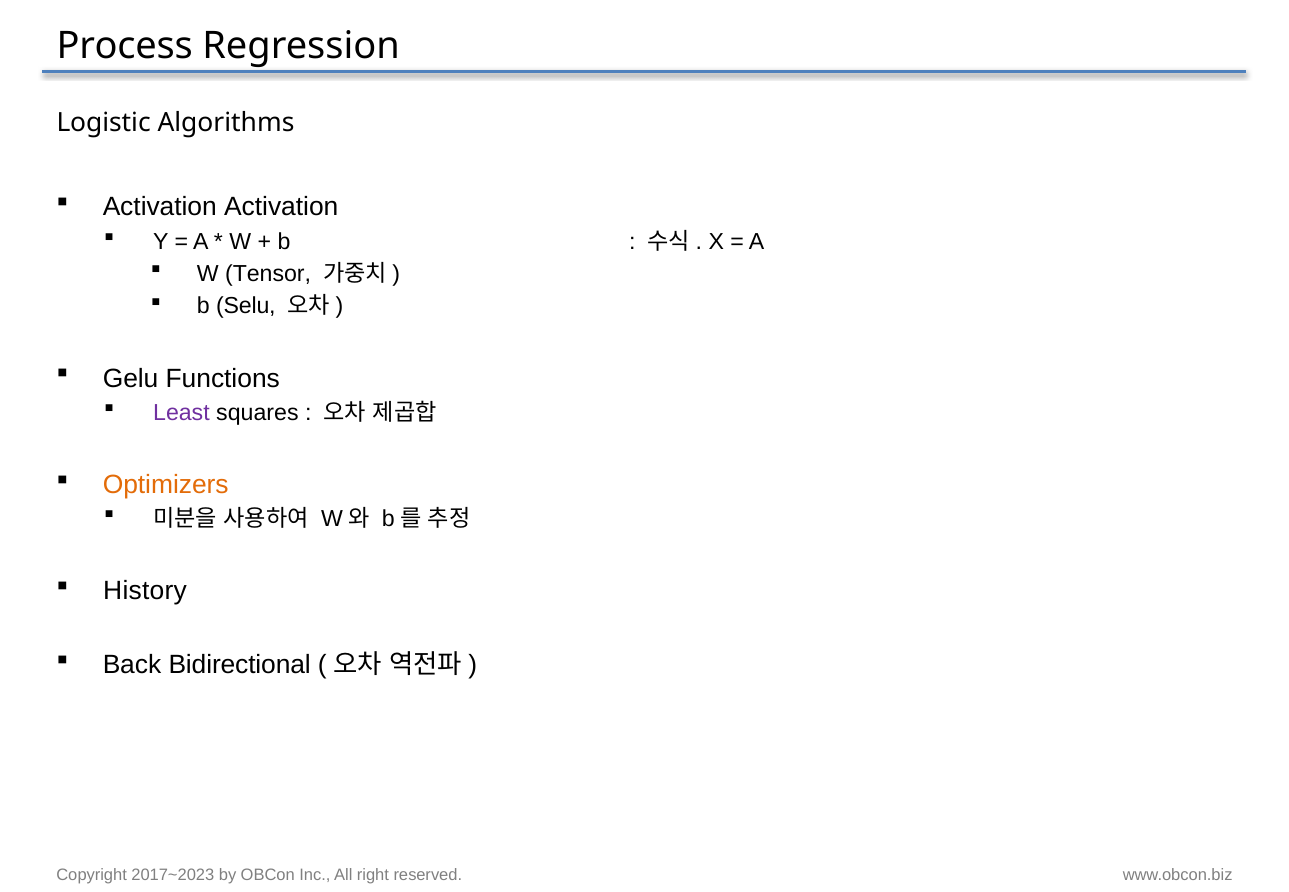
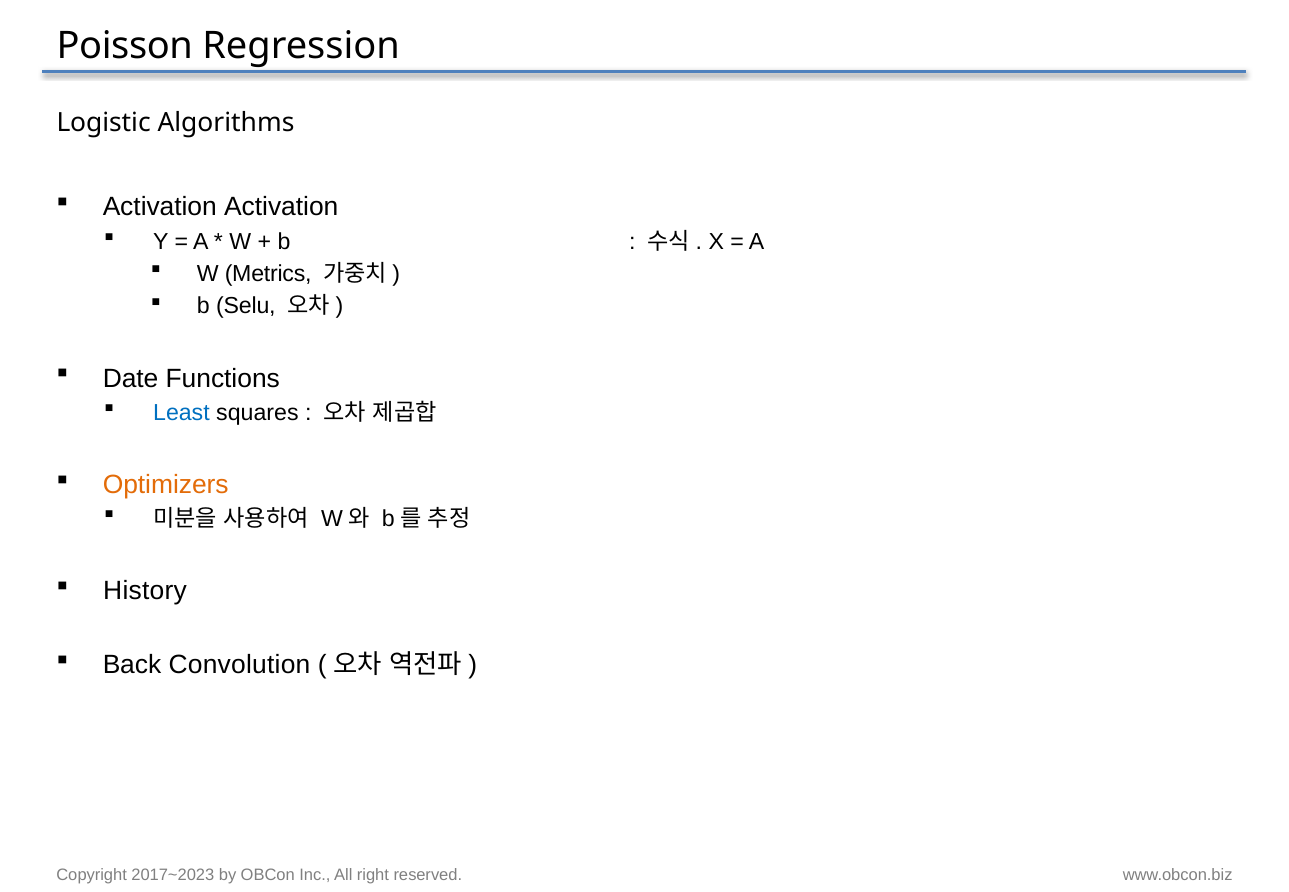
Process: Process -> Poisson (125, 46)
Tensor: Tensor -> Metrics (268, 274)
Gelu: Gelu -> Date (131, 379)
Least colour: purple -> blue (181, 413)
Bidirectional: Bidirectional -> Convolution (239, 666)
